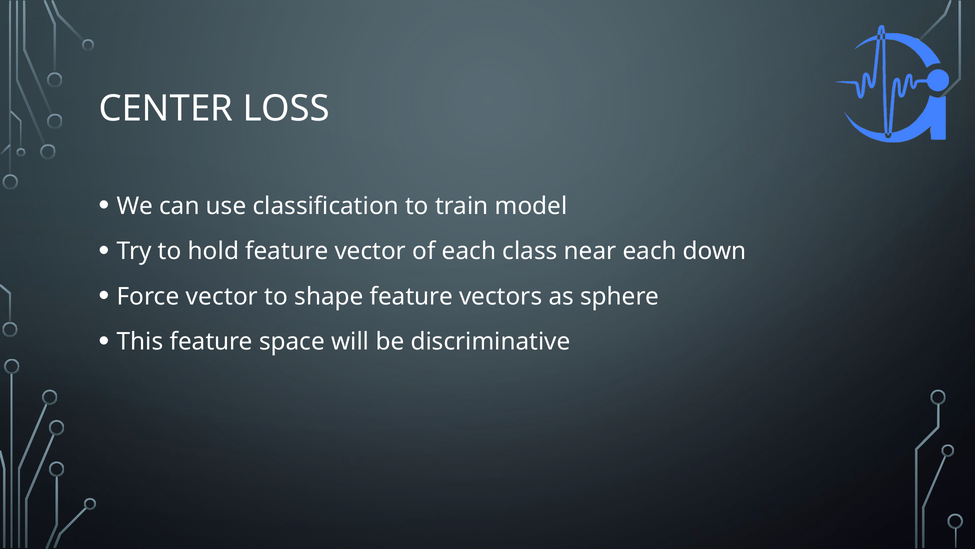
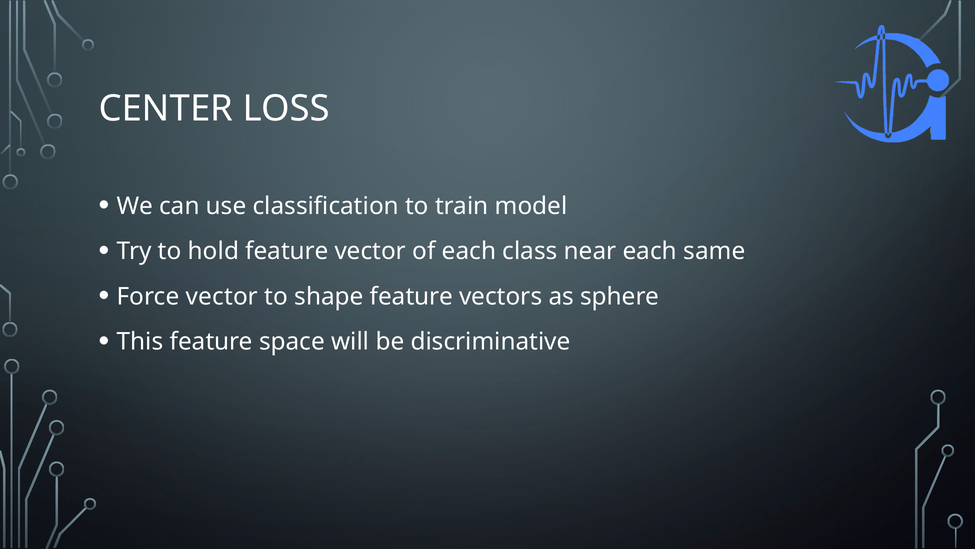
down: down -> same (714, 251)
